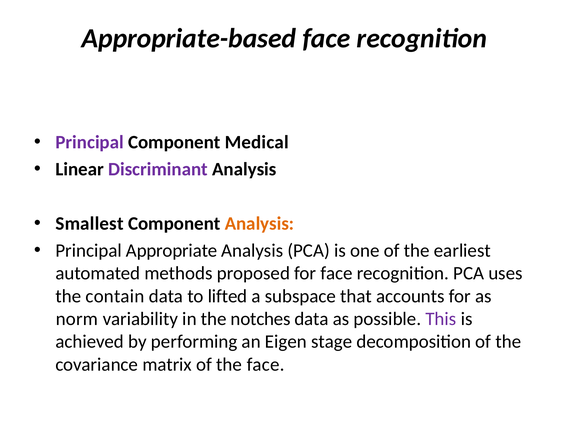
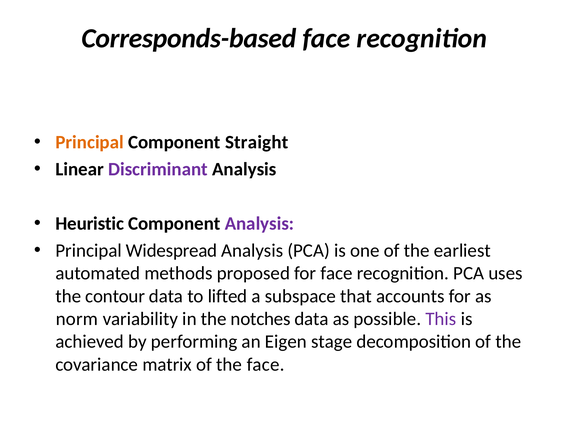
Appropriate-based: Appropriate-based -> Corresponds-based (189, 38)
Principal colour: purple -> orange (90, 142)
Medical: Medical -> Straight (257, 142)
Smallest: Smallest -> Heuristic (90, 223)
Analysis colour: orange -> purple (259, 223)
Appropriate: Appropriate -> Widespread (172, 250)
contain: contain -> contour (115, 296)
